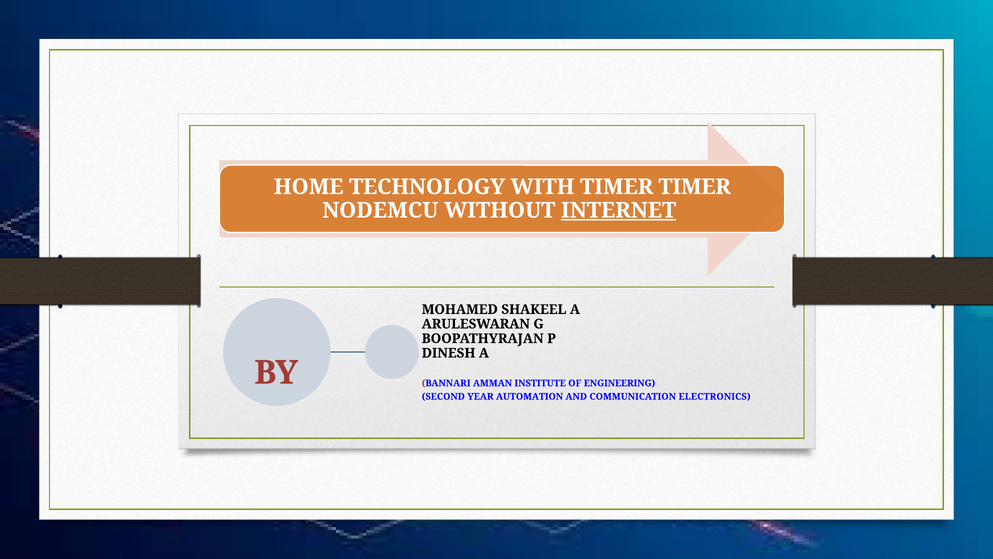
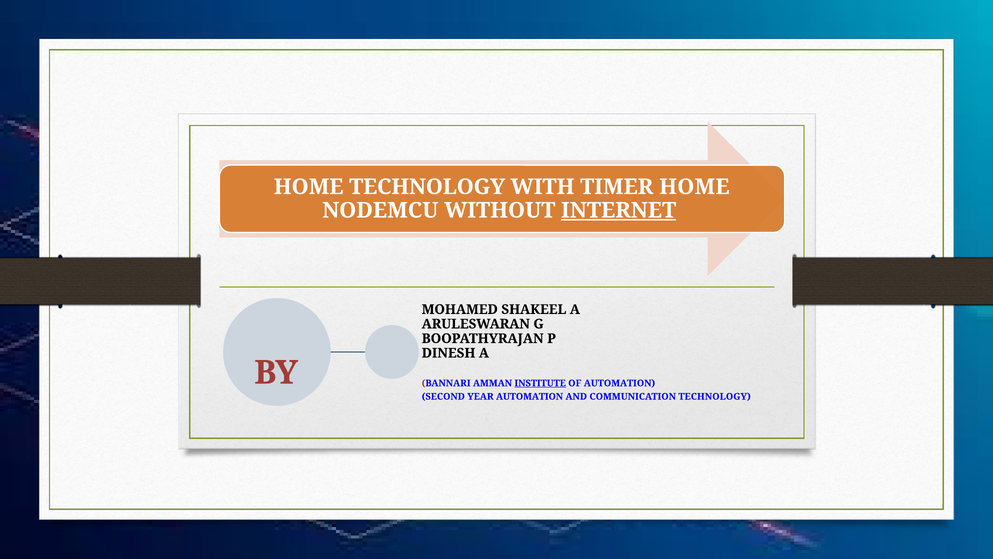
TIMER TIMER: TIMER -> HOME (694, 187)
INSTITUTE underline: none -> present (540, 383)
OF ENGINEERING: ENGINEERING -> AUTOMATION (620, 383)
COMMUNICATION ELECTRONICS: ELECTRONICS -> TECHNOLOGY (715, 396)
